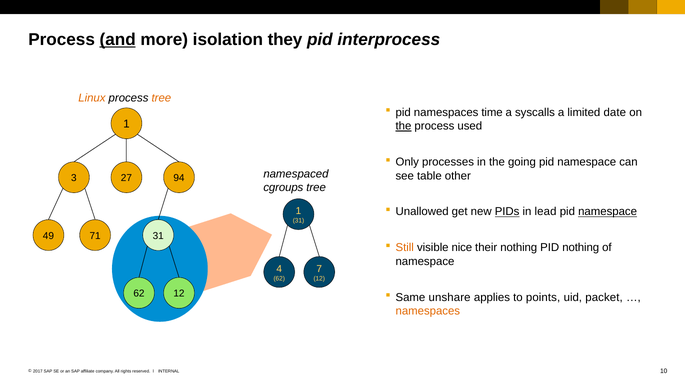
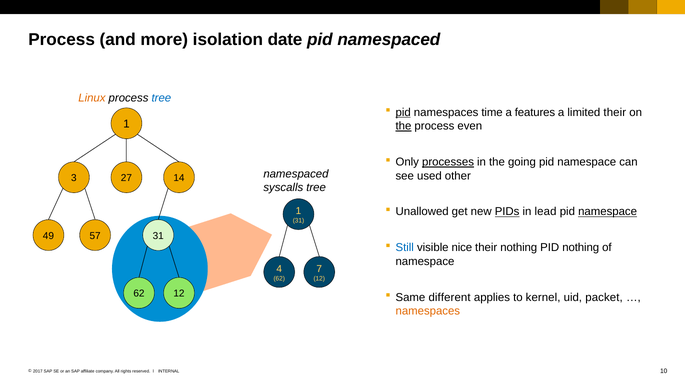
and underline: present -> none (118, 40)
they: they -> date (285, 40)
pid interprocess: interprocess -> namespaced (389, 40)
tree colour: orange -> blue (161, 98)
pid underline: none -> present (403, 113)
syscalls: syscalls -> features (535, 113)
limited date: date -> their (615, 113)
used: used -> even (470, 126)
processes underline: none -> present (448, 162)
table: table -> used (429, 176)
94: 94 -> 14 (179, 178)
cgroups: cgroups -> syscalls (283, 188)
71: 71 -> 57 (95, 236)
Still colour: orange -> blue (405, 248)
unshare: unshare -> different (450, 297)
points: points -> kernel (543, 297)
